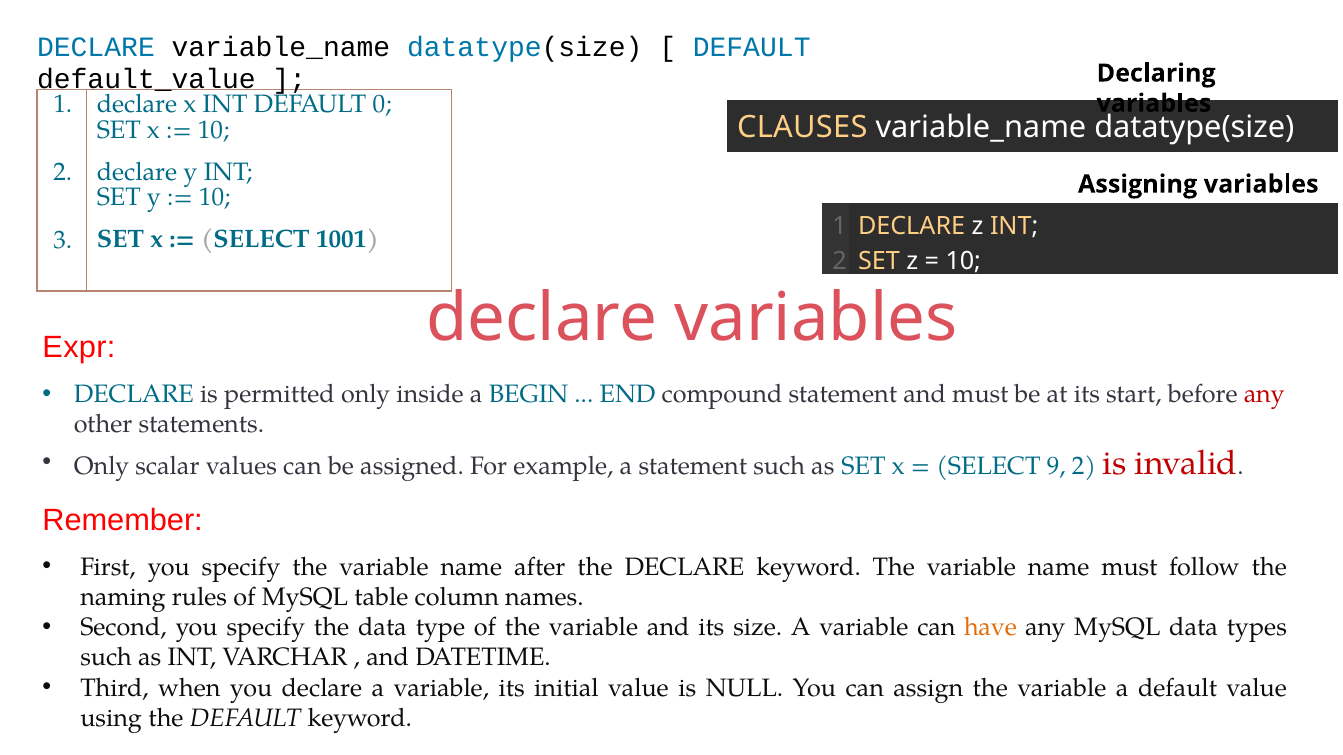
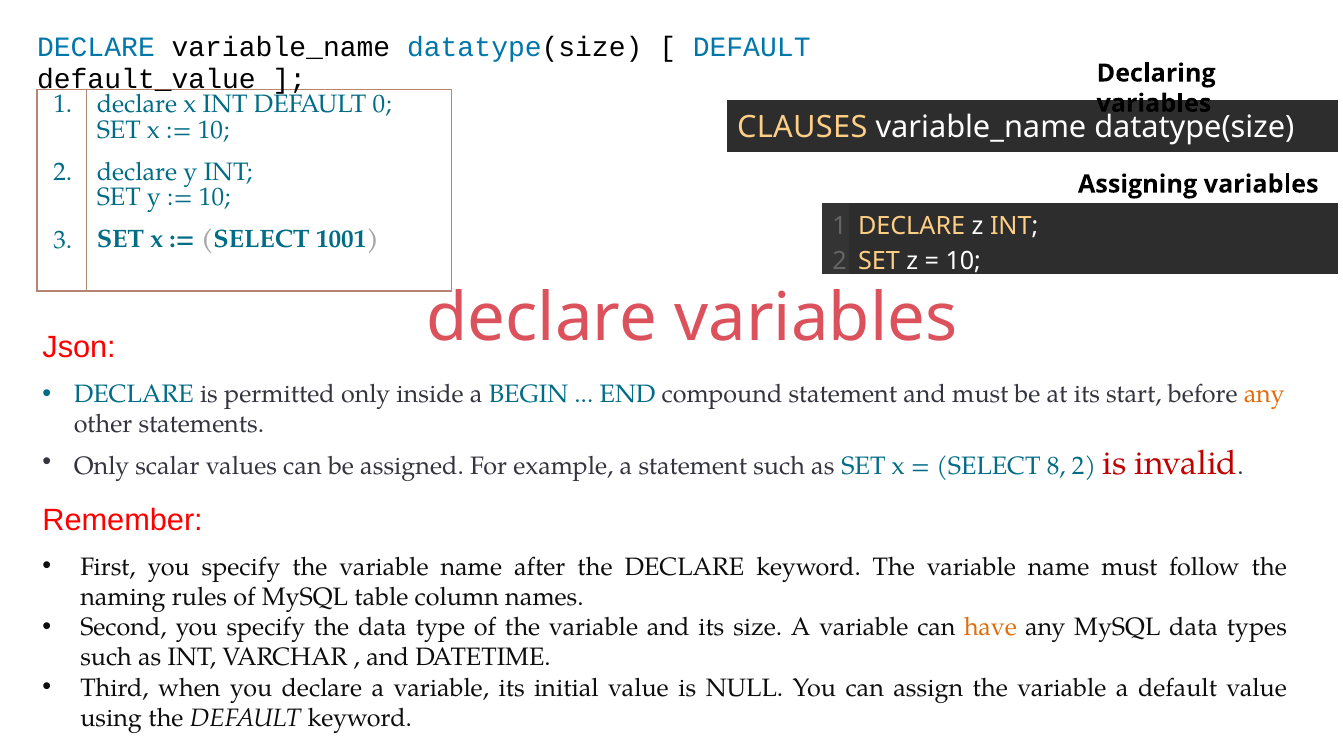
Expr: Expr -> Json (79, 348)
any colour: red -> orange (1264, 394)
9: 9 -> 8 (1056, 467)
